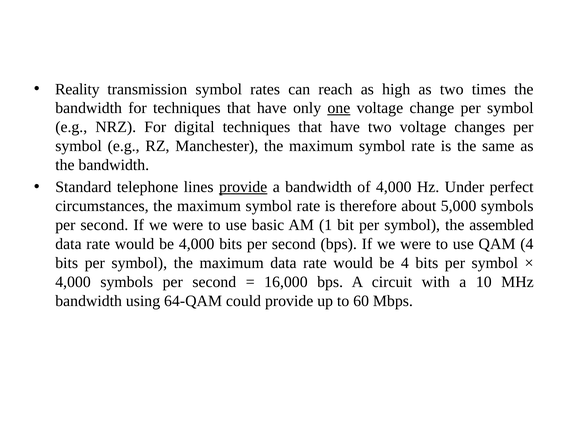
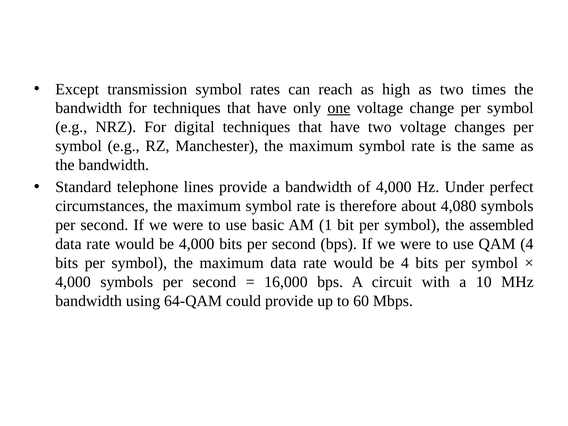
Reality: Reality -> Except (77, 89)
provide underline: present -> none (243, 187)
5,000: 5,000 -> 4,080 (459, 206)
